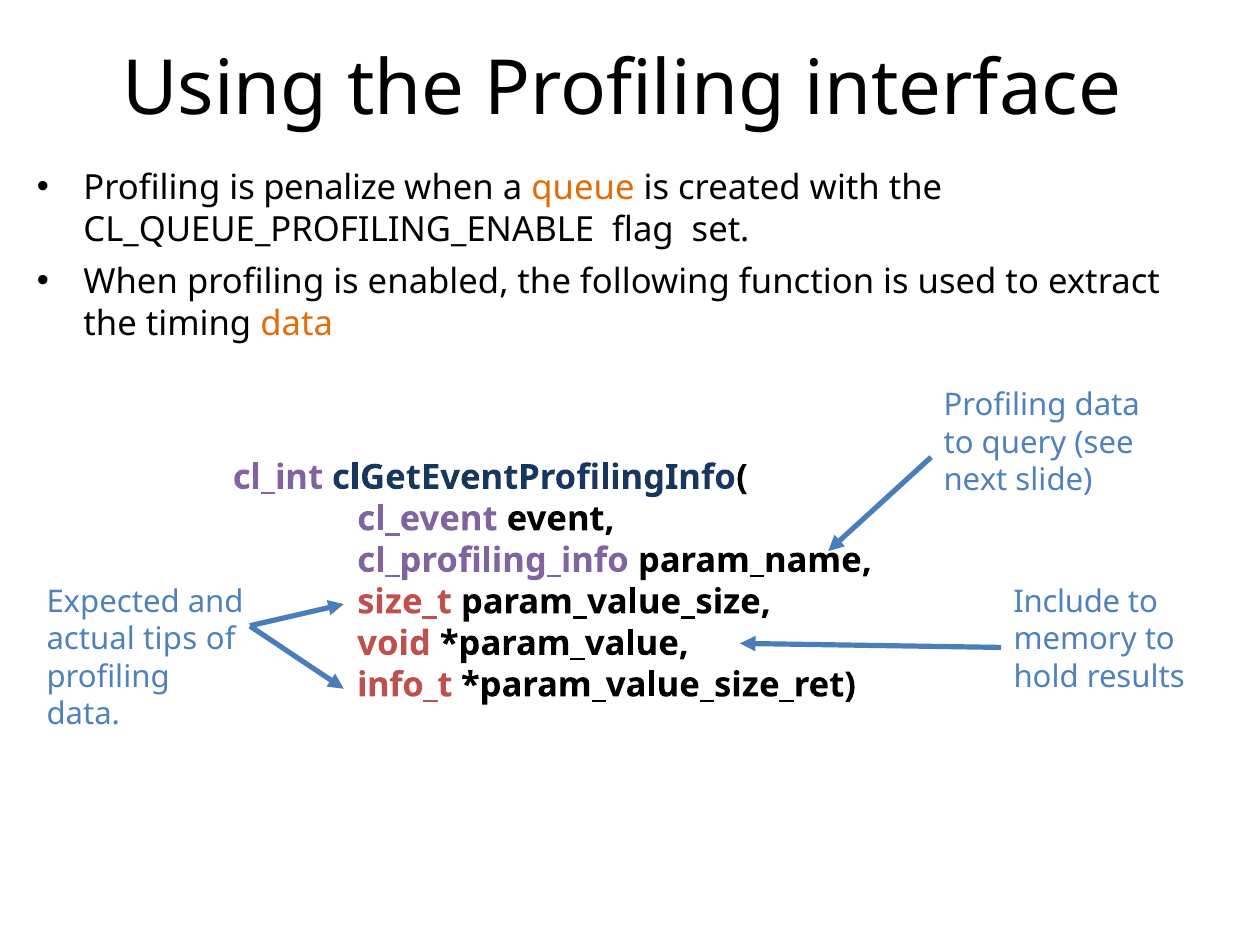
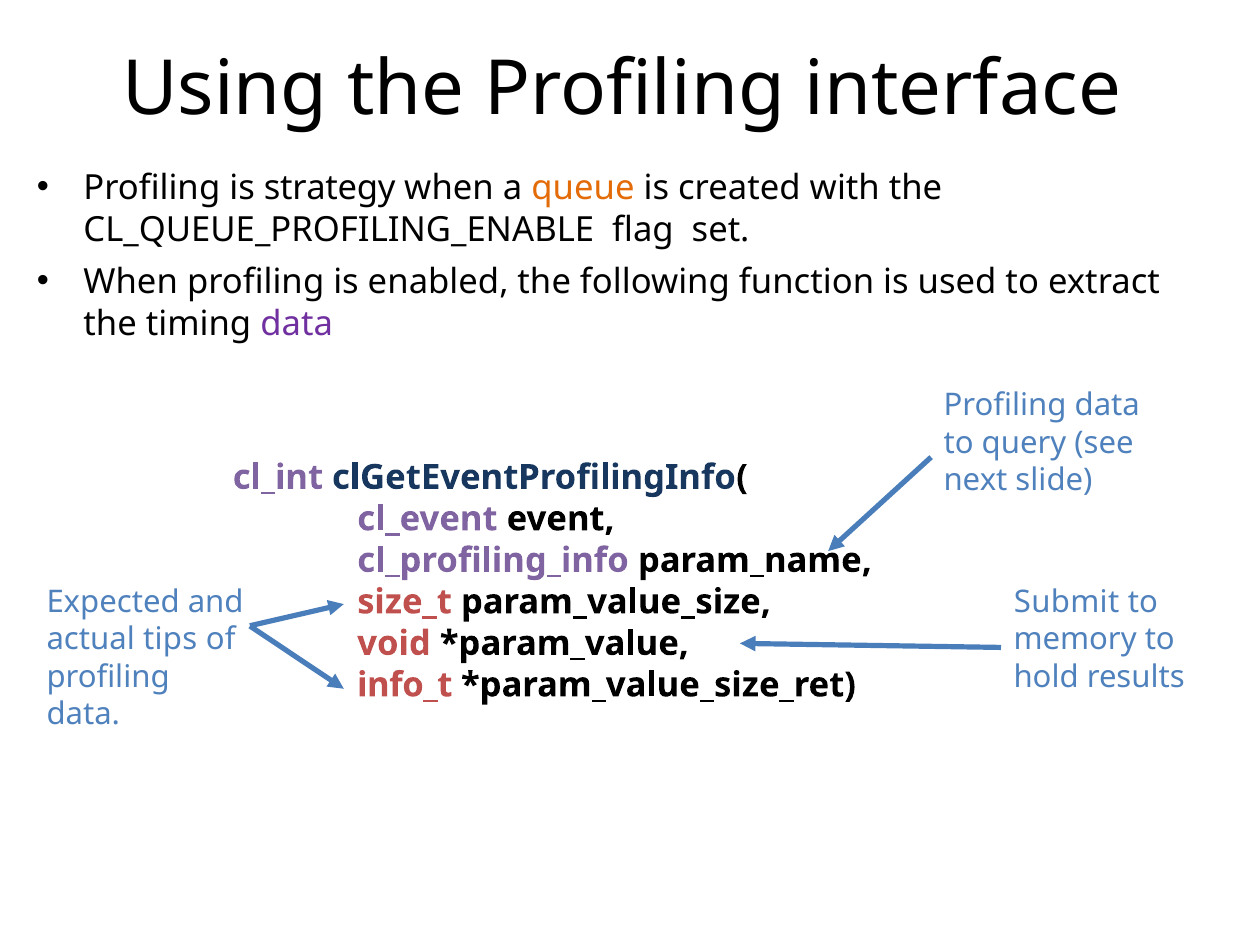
penalize: penalize -> strategy (330, 188)
data colour: orange -> purple (297, 324)
Include: Include -> Submit (1067, 602)
